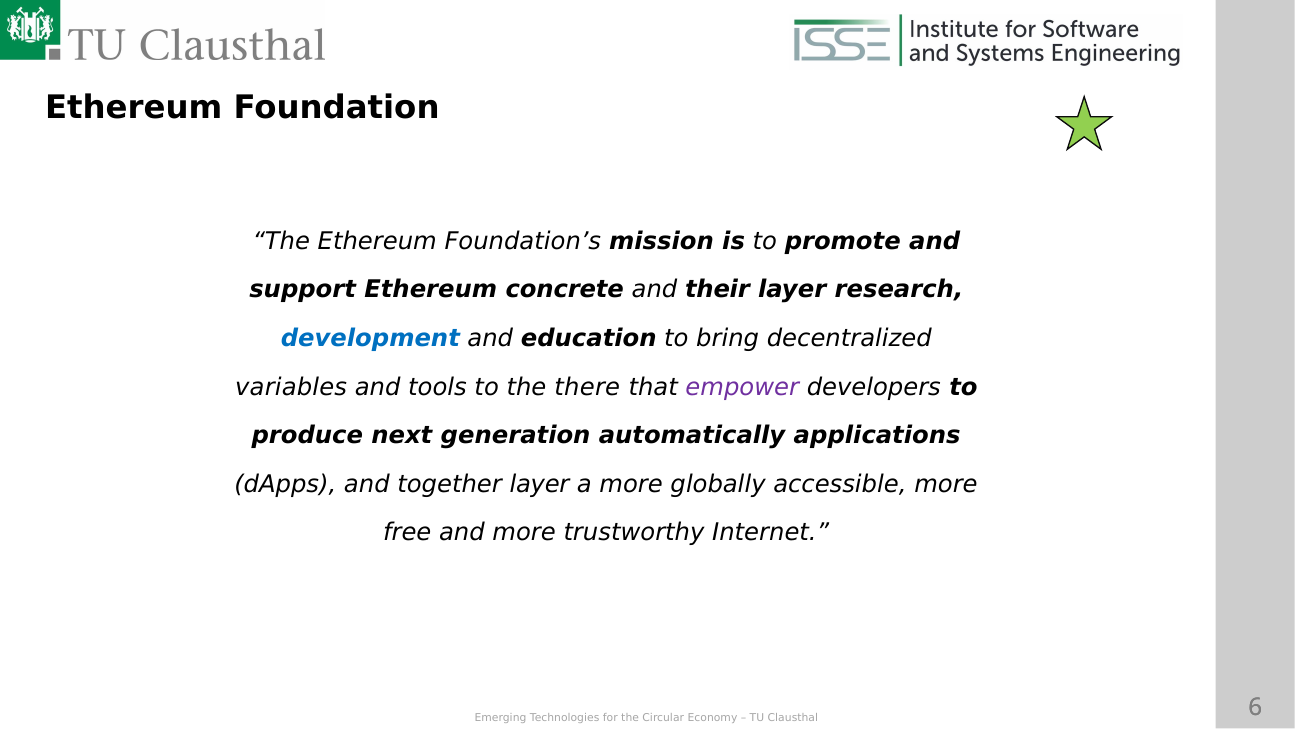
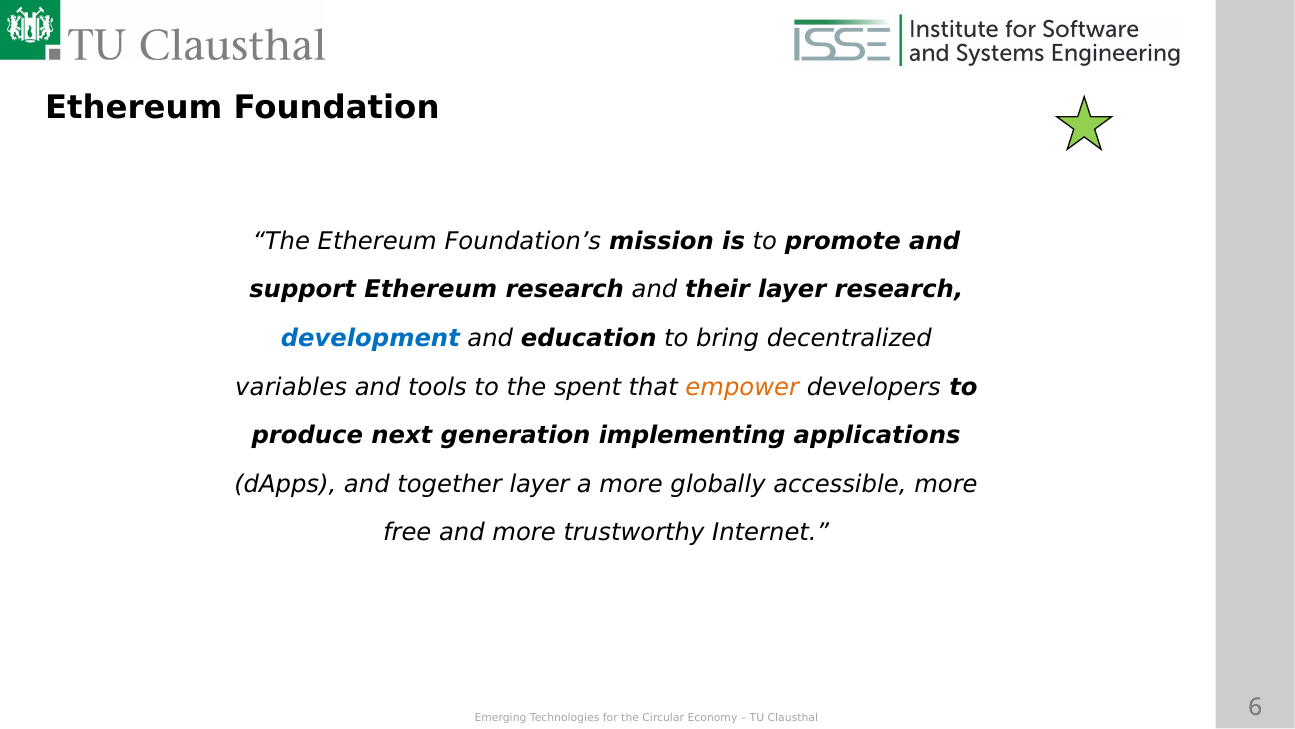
Ethereum concrete: concrete -> research (565, 290)
there: there -> spent (588, 387)
empower colour: purple -> orange (742, 387)
automatically: automatically -> implementing (692, 435)
